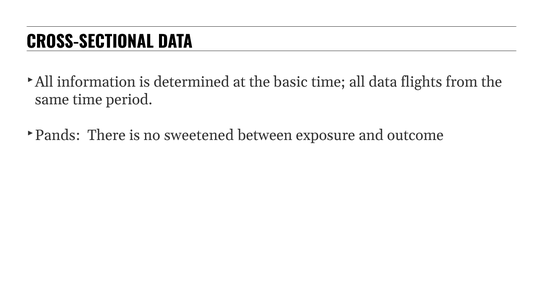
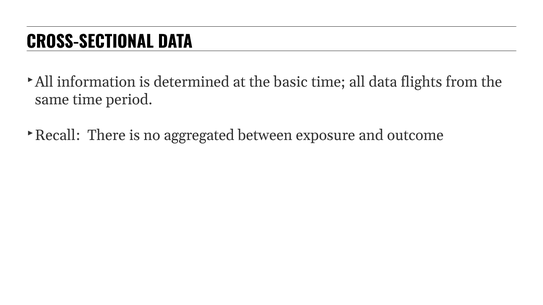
Pands: Pands -> Recall (58, 135)
sweetened: sweetened -> aggregated (199, 135)
